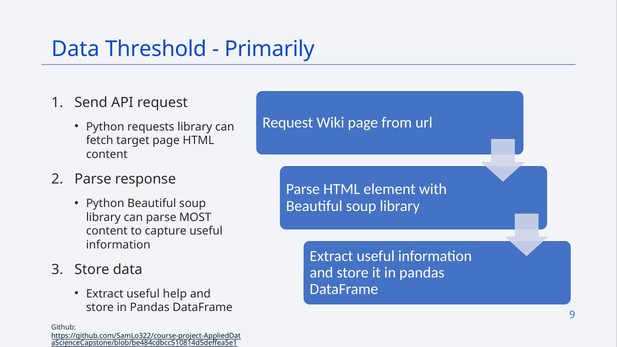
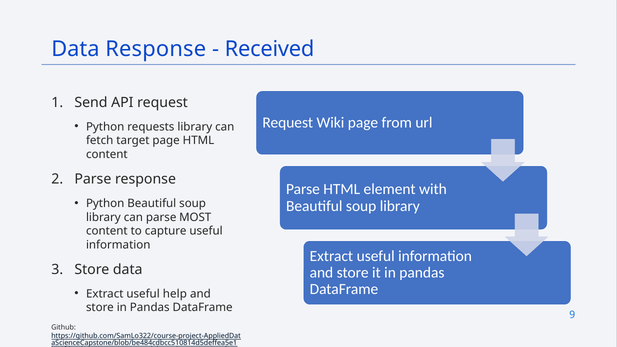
Data Threshold: Threshold -> Response (156, 49)
Primarily: Primarily -> Received (270, 49)
